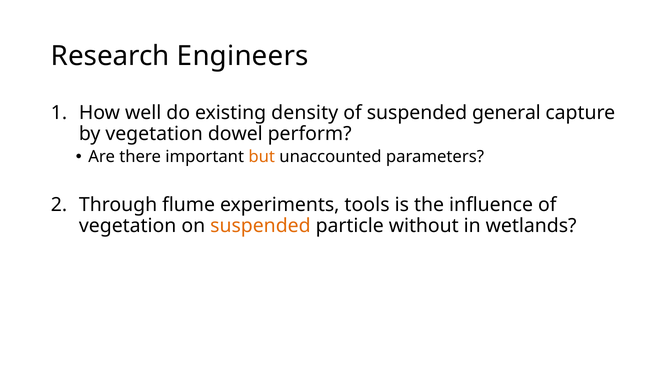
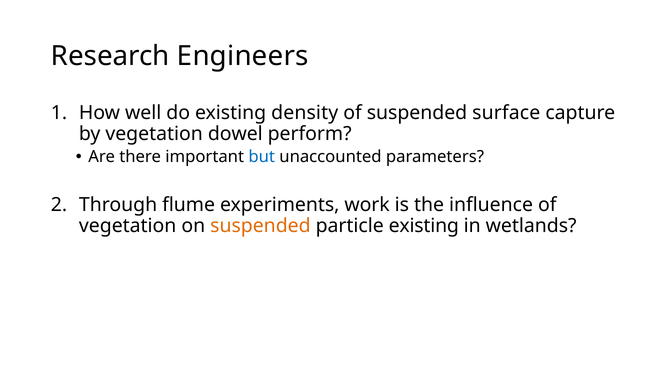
general: general -> surface (506, 113)
but colour: orange -> blue (262, 157)
tools: tools -> work (367, 205)
particle without: without -> existing (424, 226)
